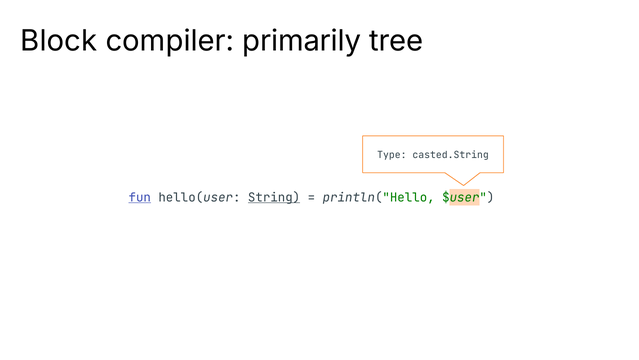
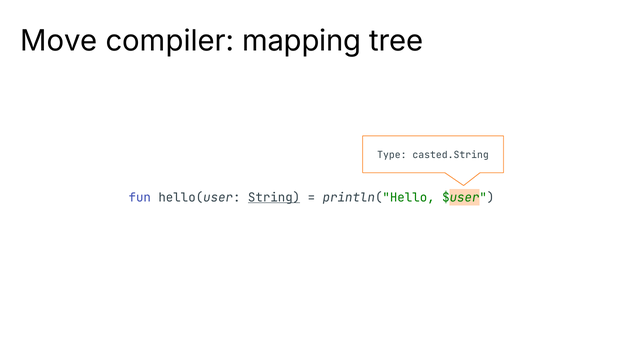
Block: Block -> Move (59, 41)
primarily: primarily -> mapping (302, 41)
fun underline: present -> none (140, 197)
